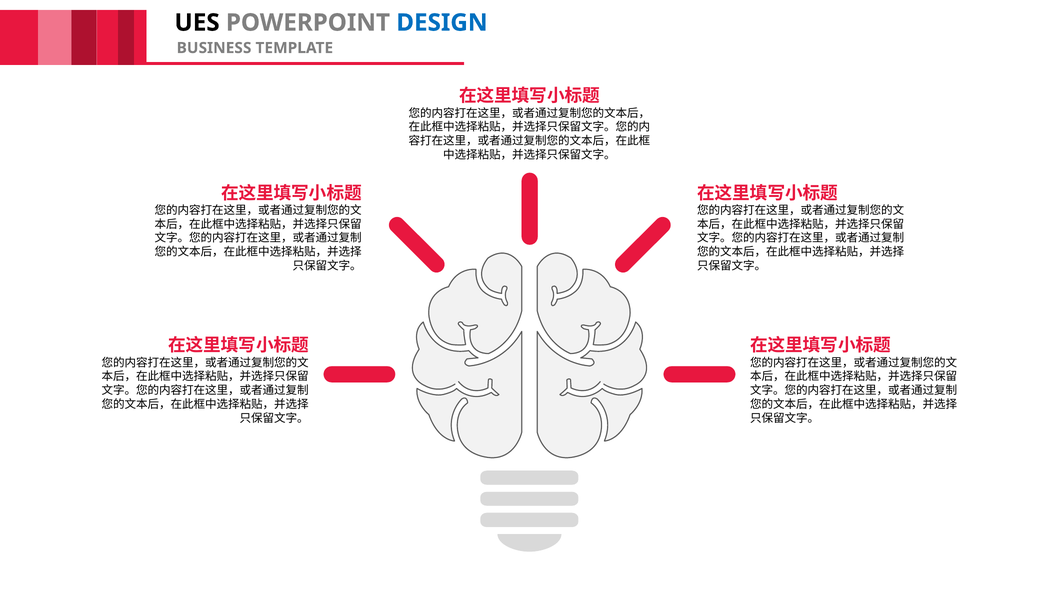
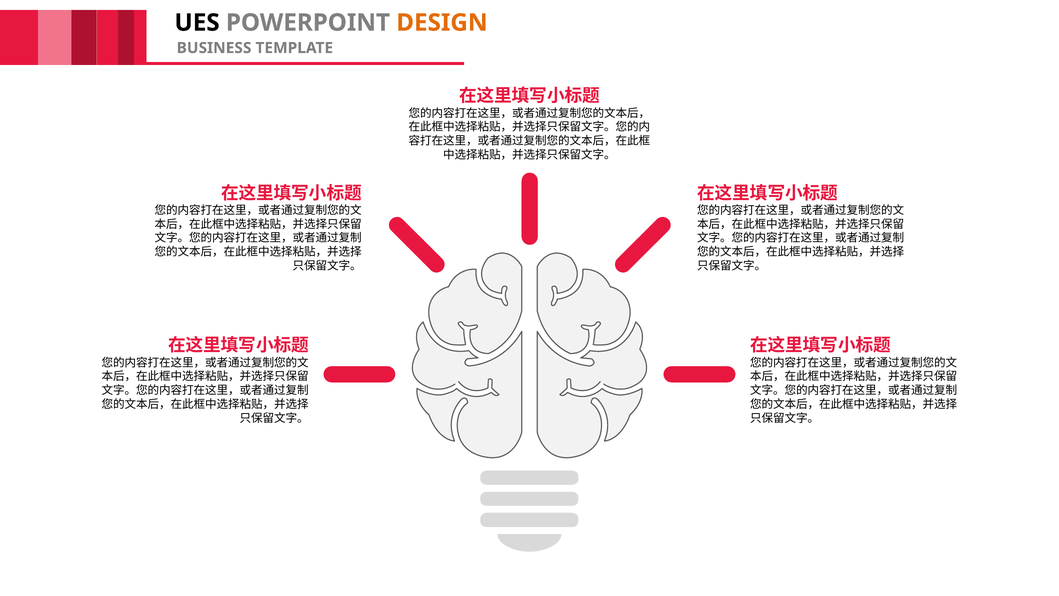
DESIGN colour: blue -> orange (442, 23)
